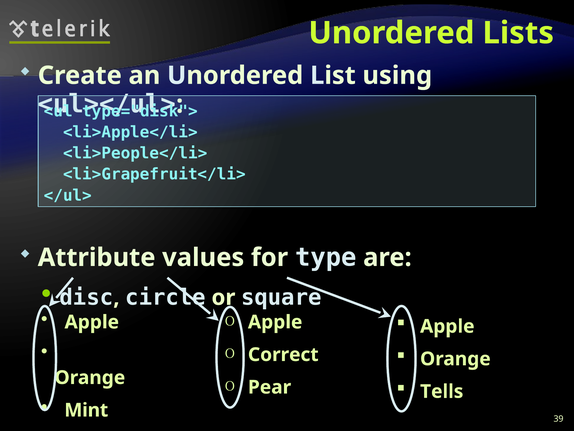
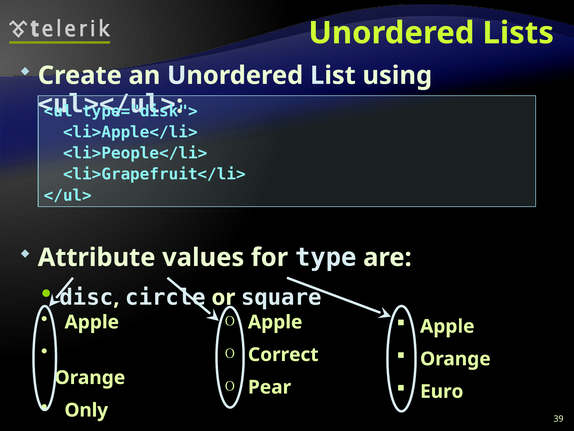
Tells: Tells -> Euro (442, 391)
Mint: Mint -> Only (86, 410)
